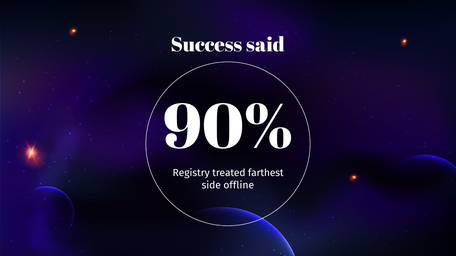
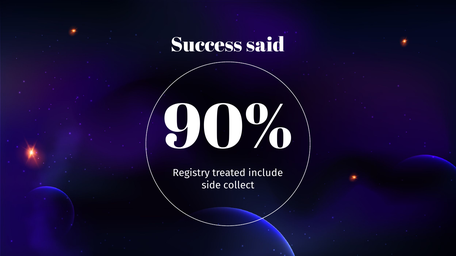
farthest: farthest -> include (266, 173)
offline: offline -> collect (239, 185)
